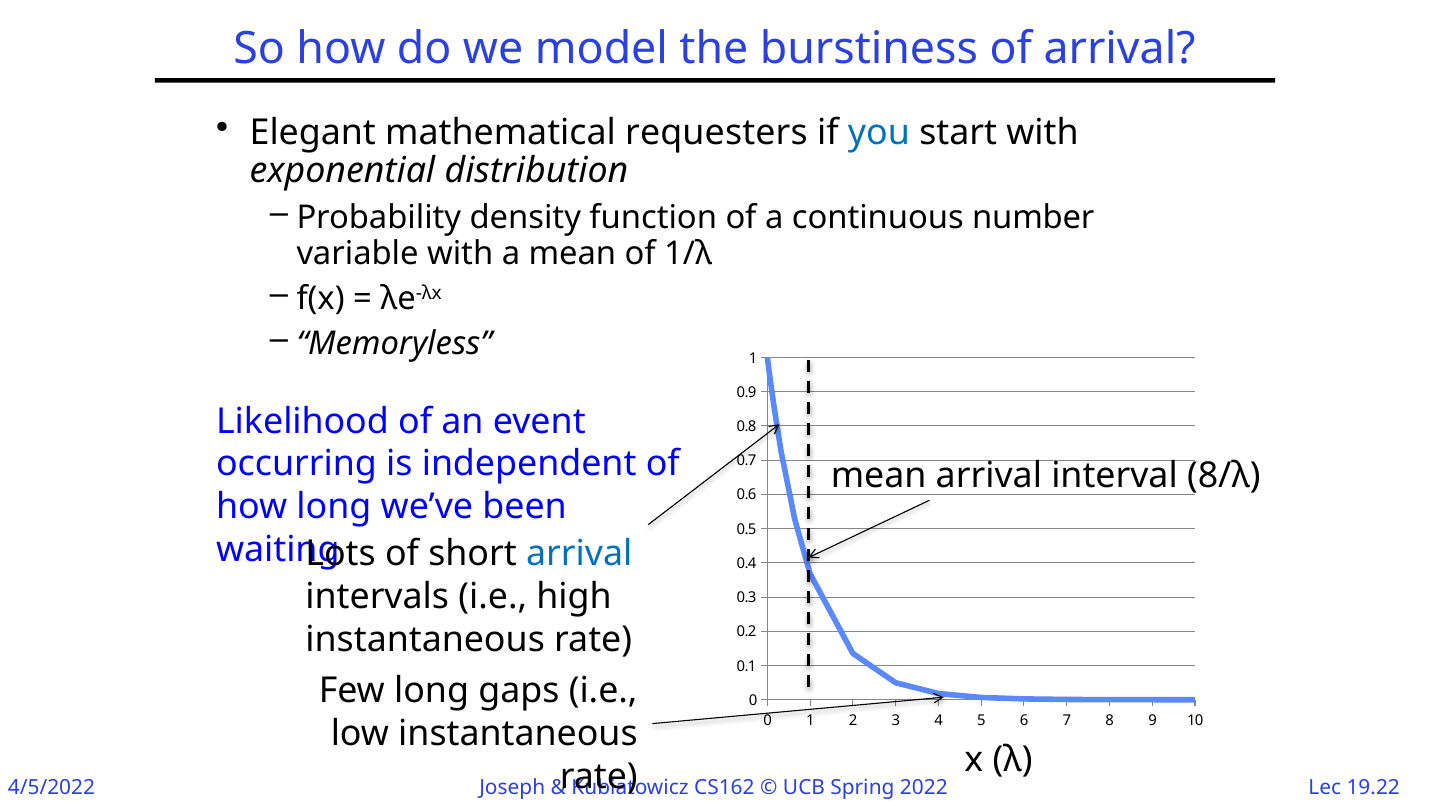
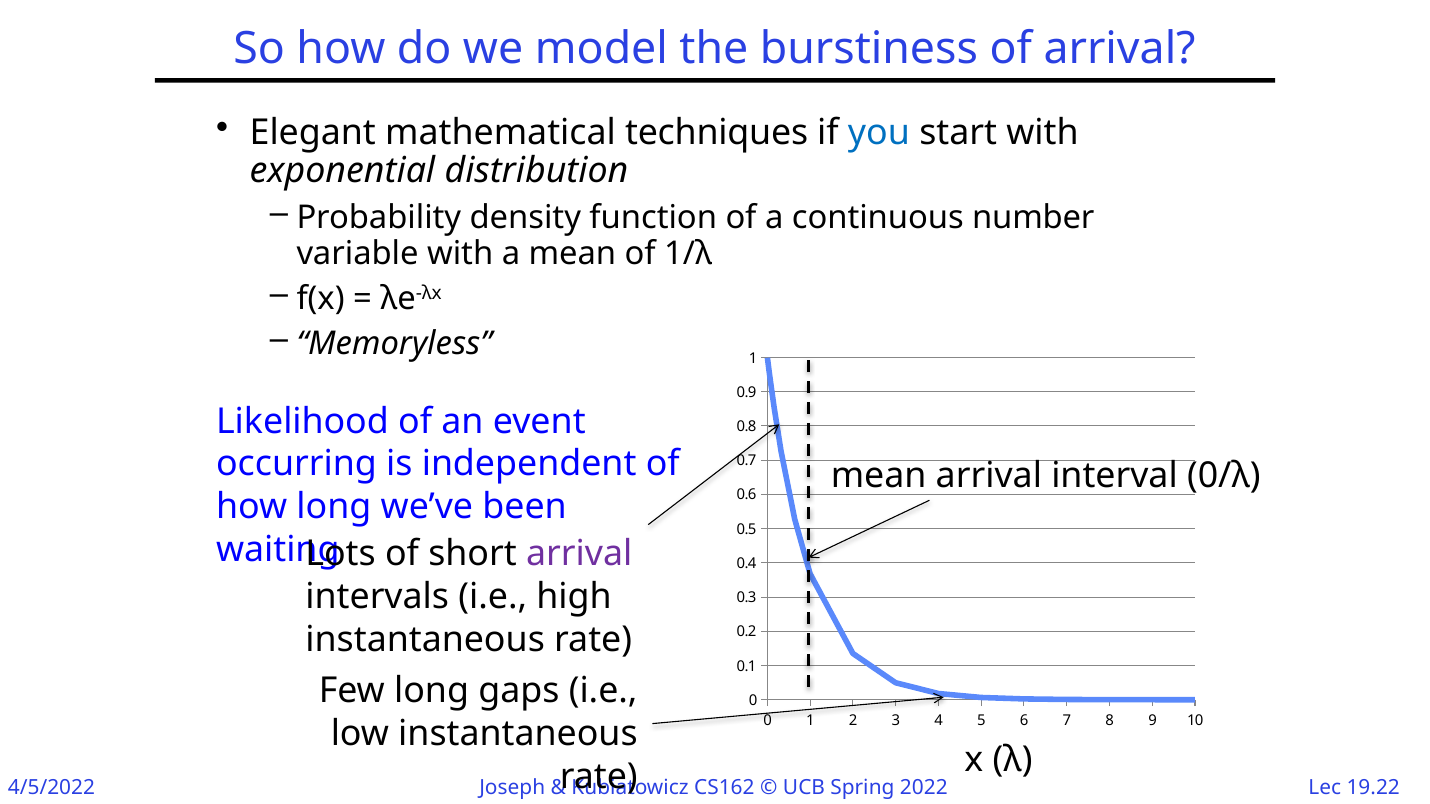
requesters: requesters -> techniques (717, 133)
8/λ: 8/λ -> 0/λ (1224, 476)
arrival colour: blue -> purple (579, 554)
